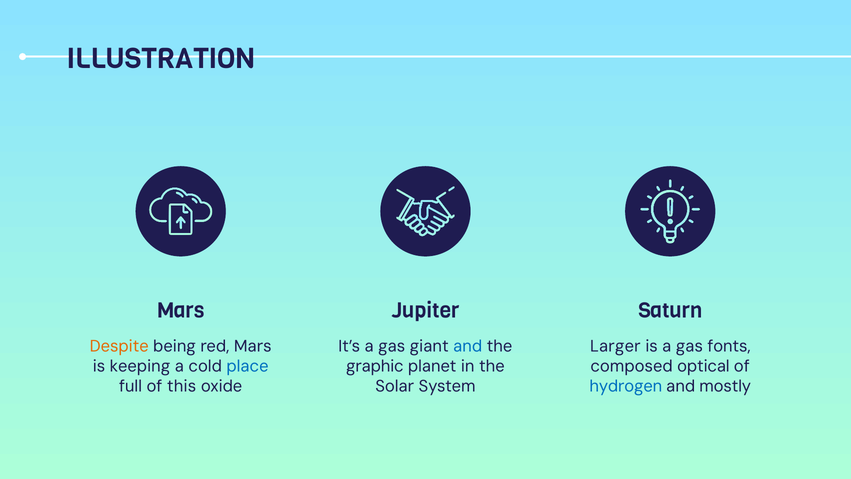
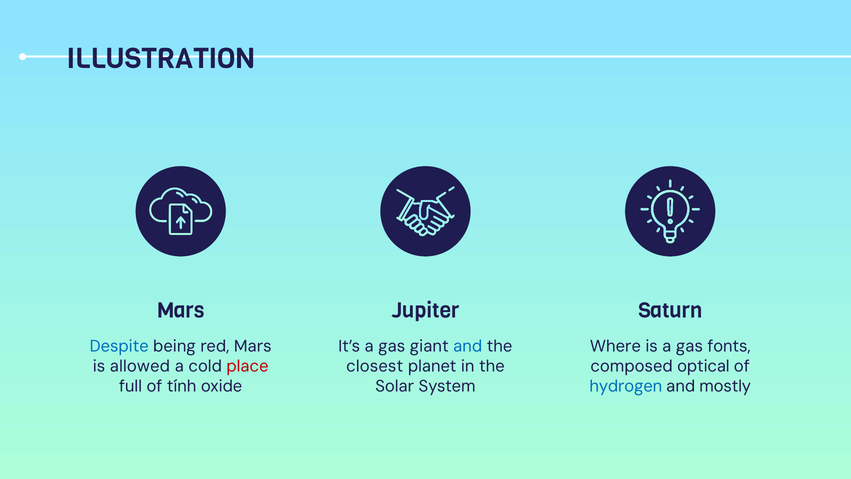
Despite colour: orange -> blue (119, 346)
Larger: Larger -> Where (615, 346)
keeping: keeping -> allowed (140, 366)
place colour: blue -> red (247, 366)
graphic: graphic -> closest (375, 366)
this: this -> tính (182, 386)
